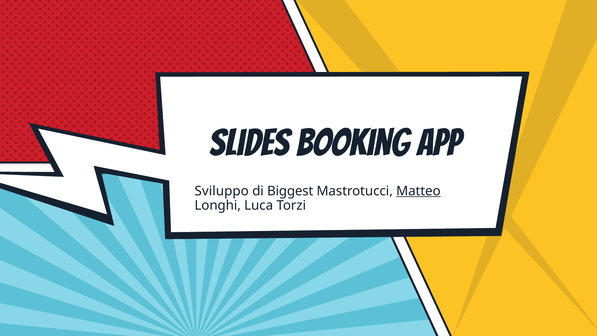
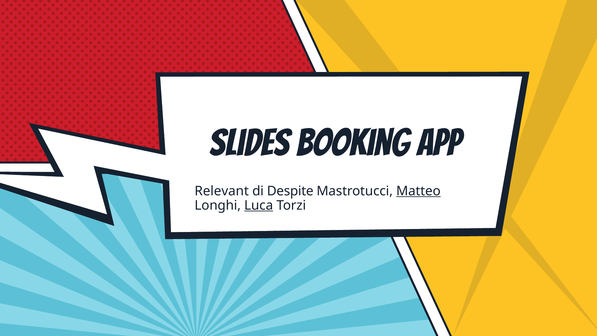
Sviluppo: Sviluppo -> Relevant (222, 191)
Biggest: Biggest -> Despite (290, 191)
Luca underline: none -> present (259, 205)
